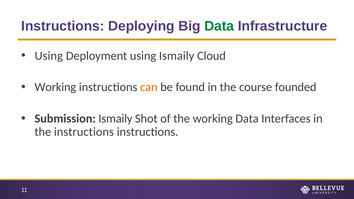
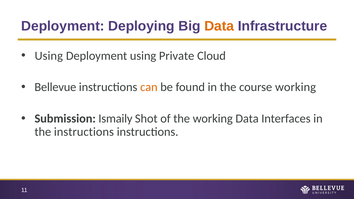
Instructions: Instructions -> Deployment (63, 26)
Data colour: green -> orange (219, 26)
using Ismaily: Ismaily -> Private (177, 56)
Working: Working -> Bellevue (55, 87)
course founded: founded -> working (296, 87)
